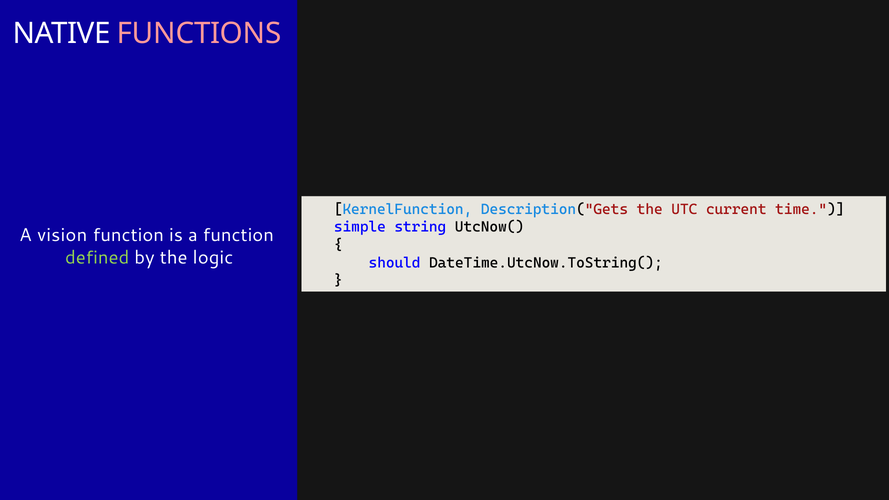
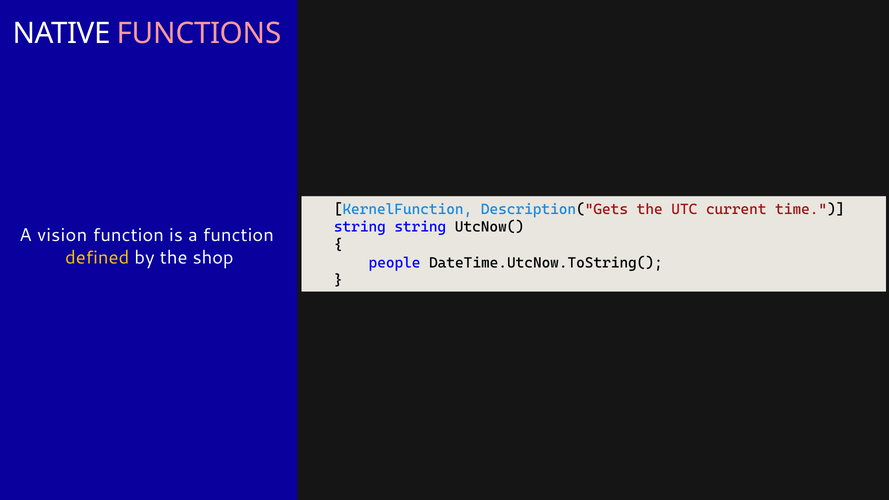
simple: simple -> string (360, 227)
defined colour: light green -> yellow (97, 258)
logic: logic -> shop (213, 258)
should: should -> people (395, 263)
